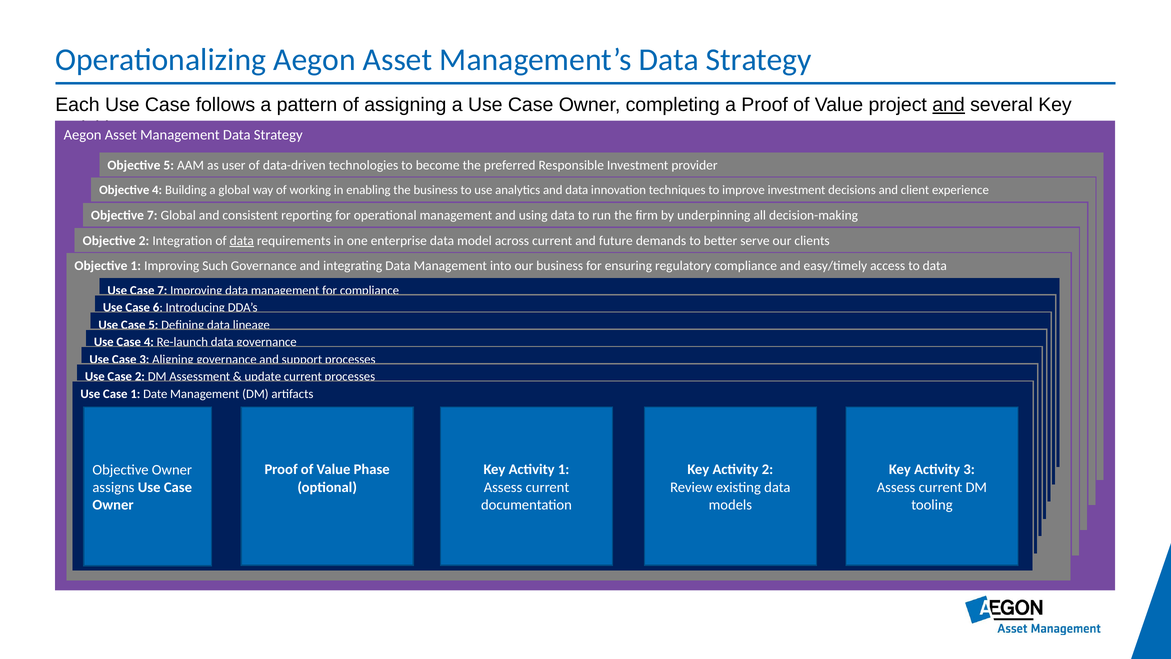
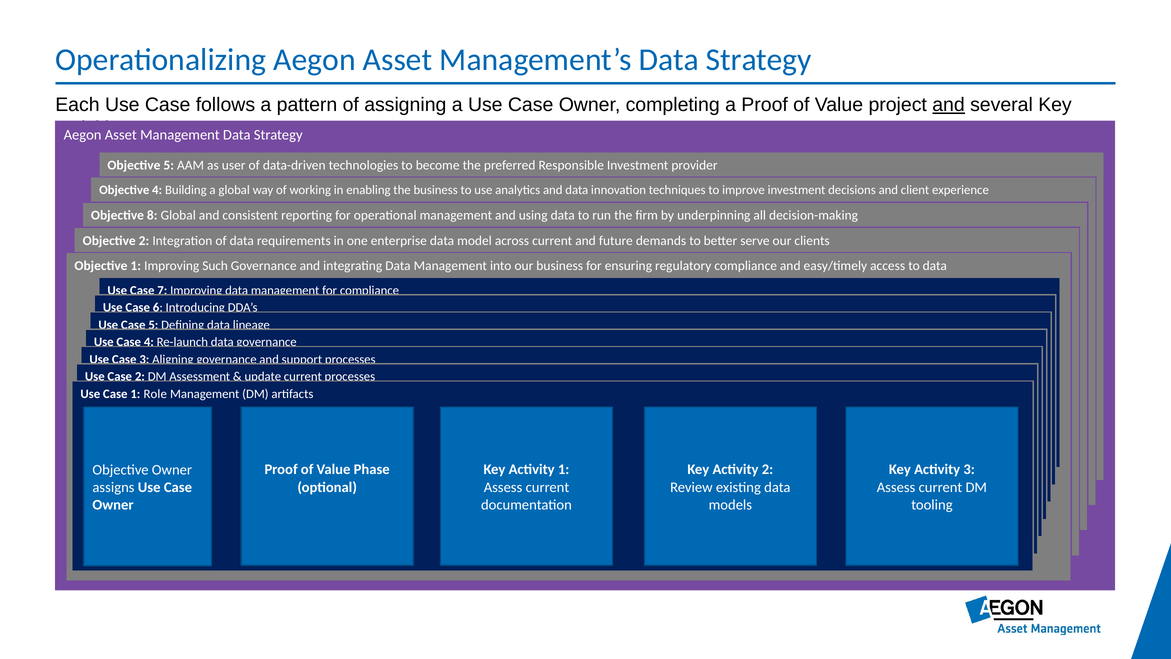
Objective 7: 7 -> 8 (152, 215)
data underline: present -> none (242, 241)
Date: Date -> Role (155, 394)
